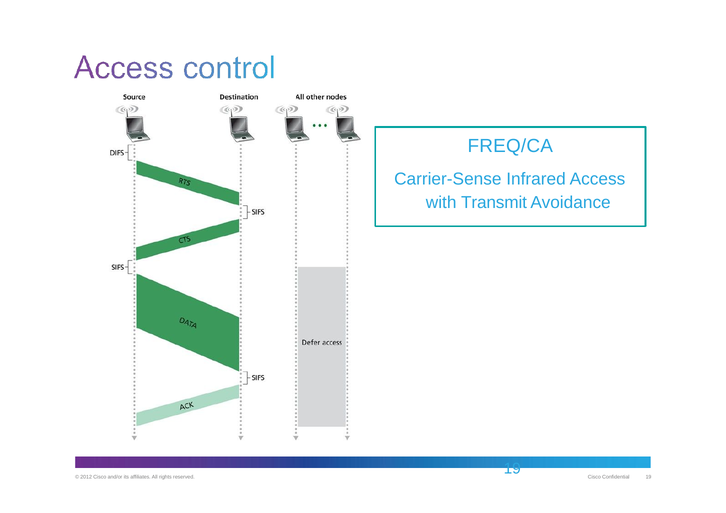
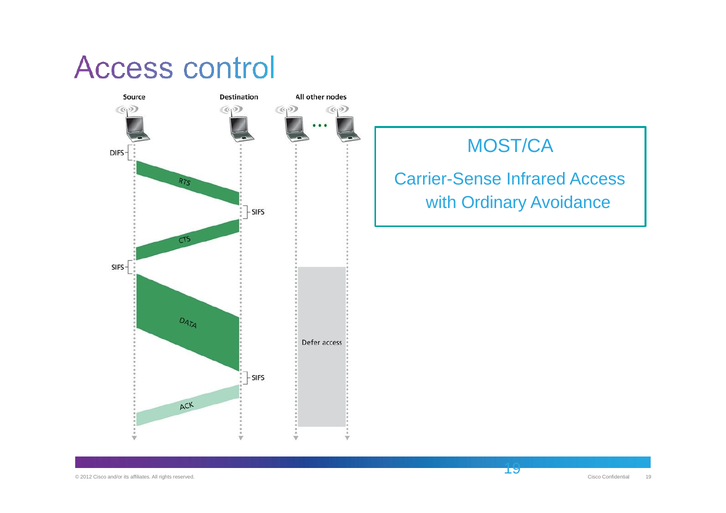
FREQ/CA: FREQ/CA -> MOST/CA (510, 146)
Transmit: Transmit -> Ordinary (494, 202)
